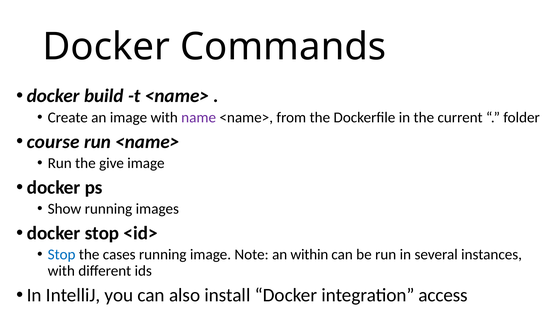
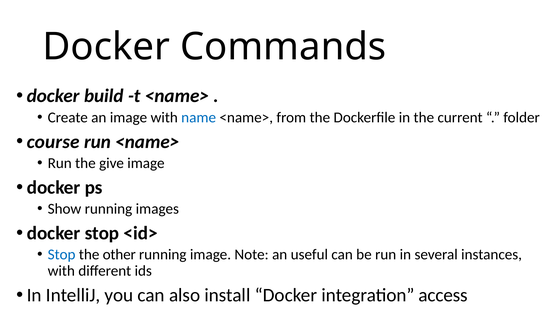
name colour: purple -> blue (199, 117)
cases: cases -> other (119, 255)
within: within -> useful (309, 255)
